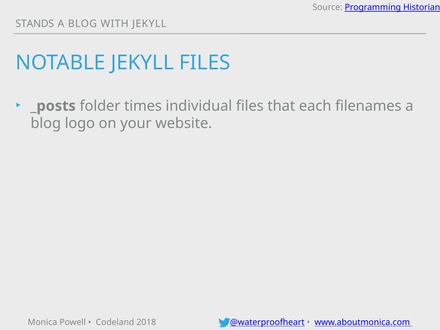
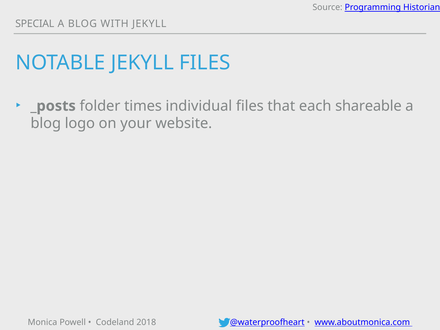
STANDS: STANDS -> SPECIAL (35, 24)
filenames: filenames -> shareable (368, 106)
